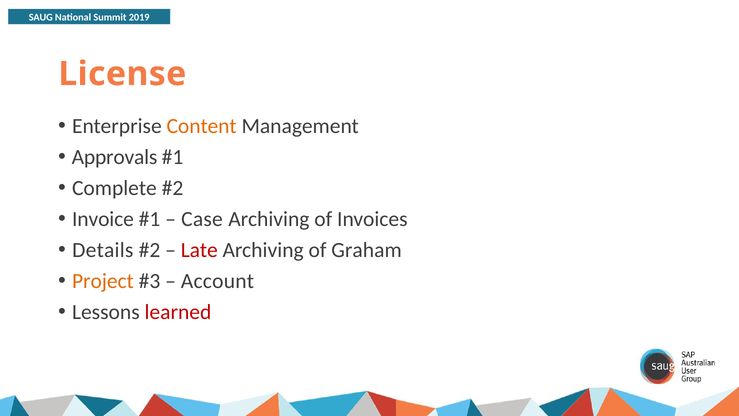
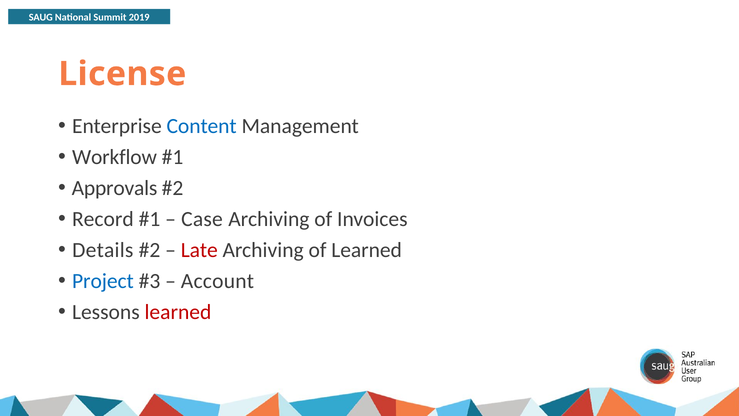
Content colour: orange -> blue (202, 126)
Approvals: Approvals -> Workflow (114, 157)
Complete: Complete -> Approvals (114, 188)
Invoice: Invoice -> Record (103, 219)
of Graham: Graham -> Learned (367, 250)
Project colour: orange -> blue (103, 281)
